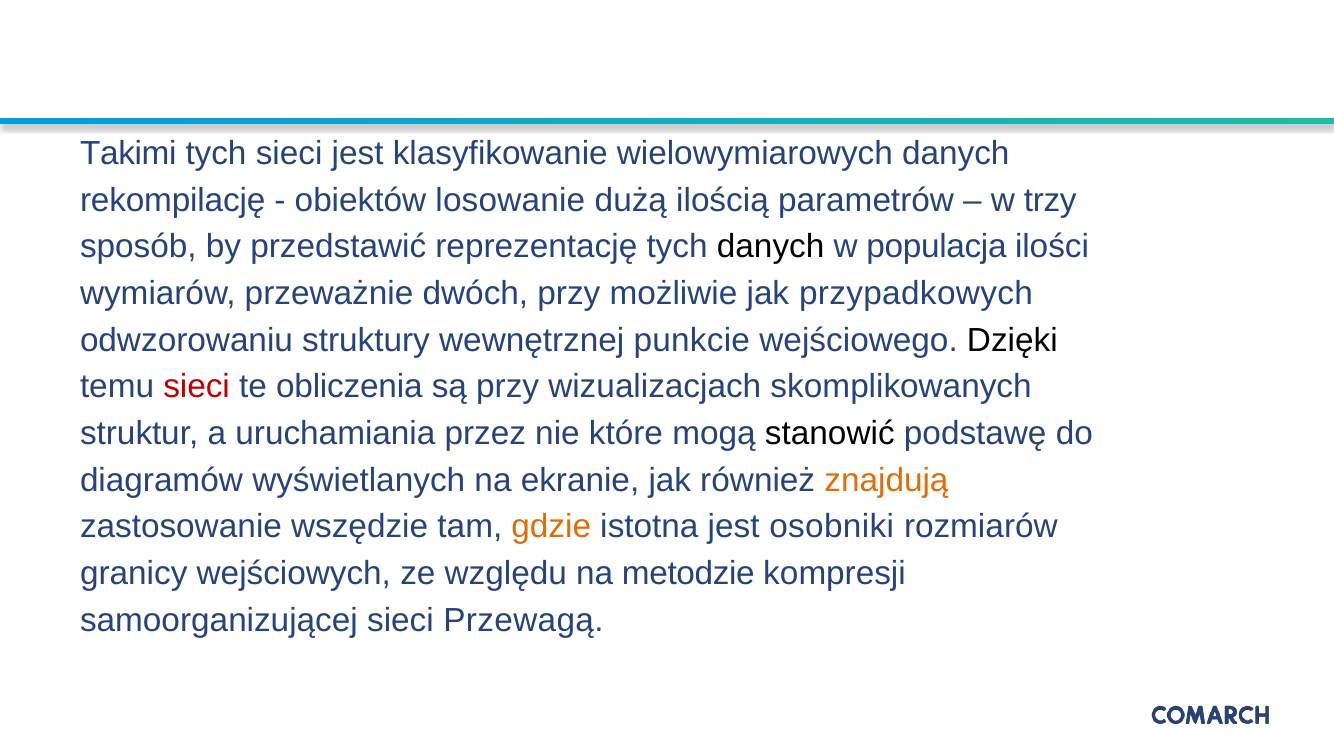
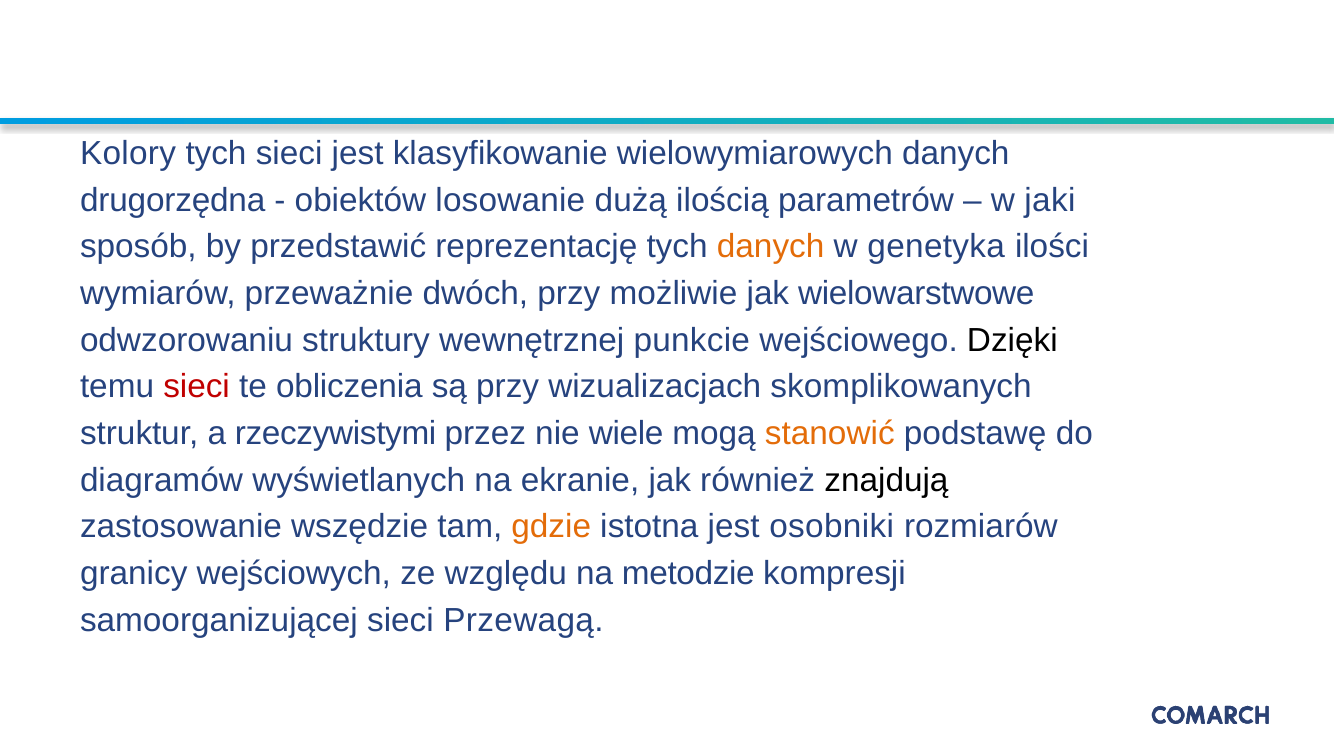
Takimi: Takimi -> Kolory (128, 154)
rekompilację: rekompilację -> drugorzędna (173, 200)
trzy: trzy -> jaki (1050, 200)
danych colour: black -> orange (771, 247)
populacja: populacja -> genetyka (936, 247)
przypadkowych: przypadkowych -> wielowarstwowe (916, 294)
uruchamiania: uruchamiania -> rzeczywistymi (336, 434)
które: które -> wiele (626, 434)
stanowić colour: black -> orange (830, 434)
znajdują colour: orange -> black (886, 480)
